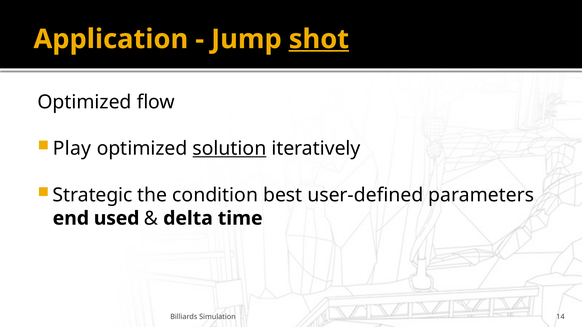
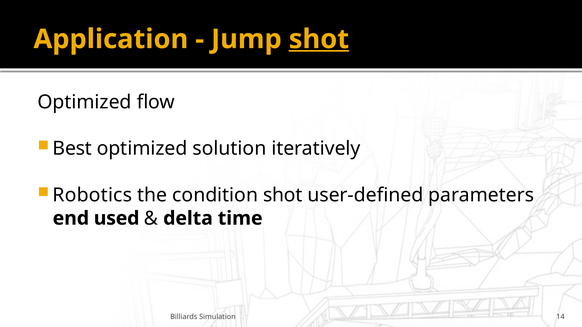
Play: Play -> Best (72, 149)
solution underline: present -> none (229, 149)
Strategic: Strategic -> Robotics (92, 195)
condition best: best -> shot (283, 195)
